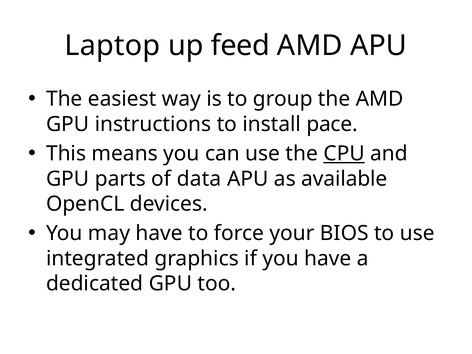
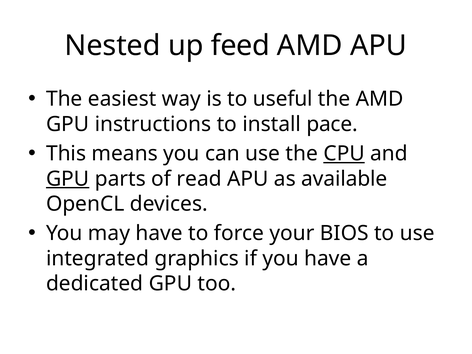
Laptop: Laptop -> Nested (113, 46)
group: group -> useful (283, 99)
GPU underline: none -> present (68, 179)
data: data -> read (199, 179)
